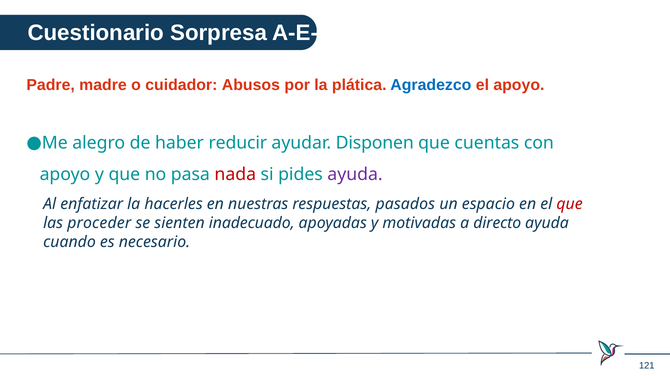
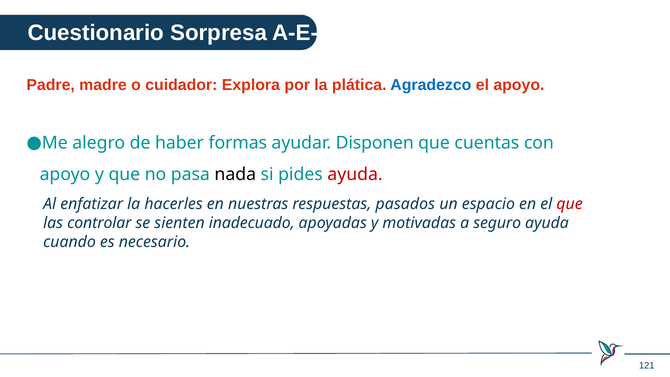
Abusos: Abusos -> Explora (251, 85)
reducir: reducir -> formas (238, 143)
nada colour: red -> black (235, 175)
ayuda colour: purple -> red (355, 175)
proceder: proceder -> controlar (99, 223)
directo: directo -> seguro (497, 223)
